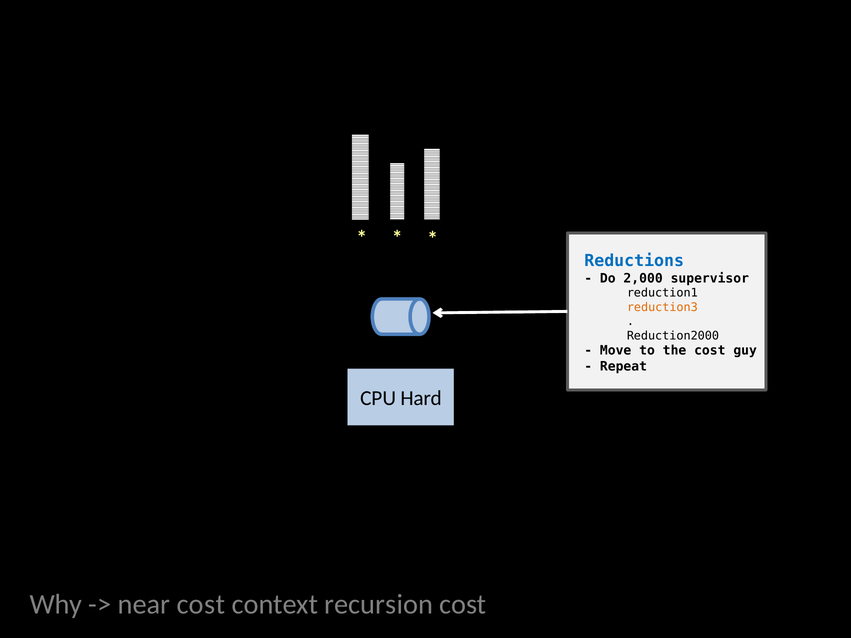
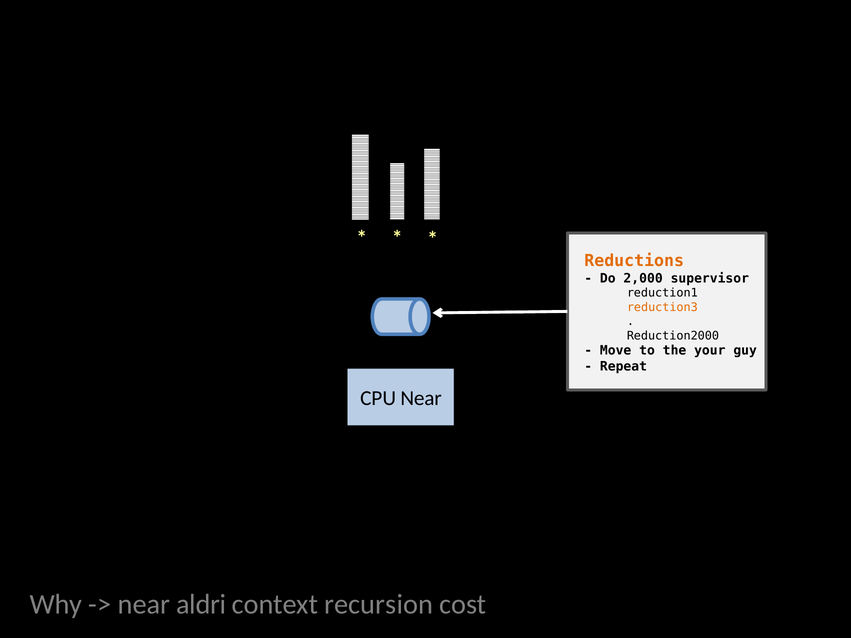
Reductions colour: blue -> orange (634, 261)
the cost: cost -> your (710, 351)
CPU Hard: Hard -> Near (421, 399)
near cost: cost -> aldri (201, 605)
